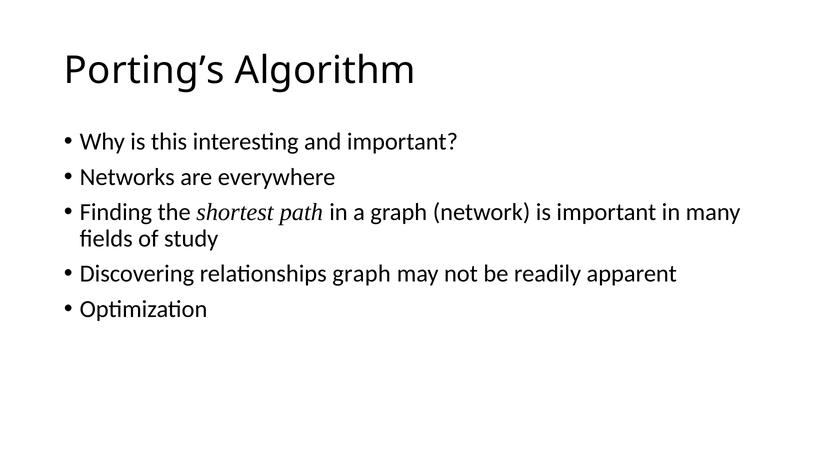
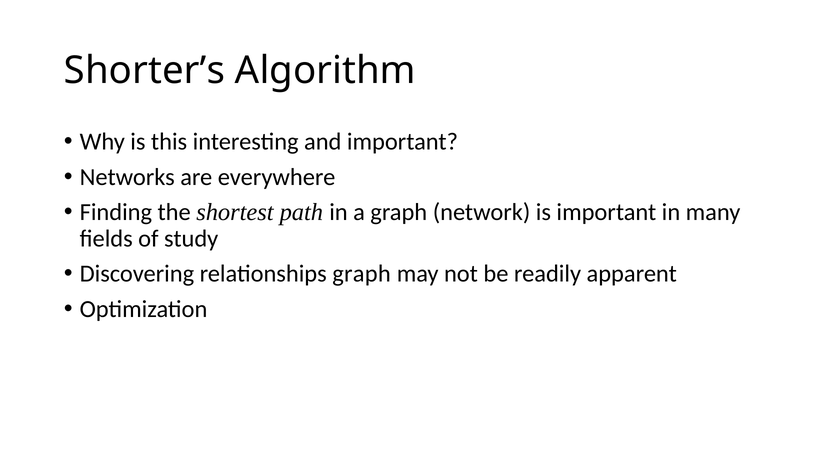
Porting’s: Porting’s -> Shorter’s (144, 70)
